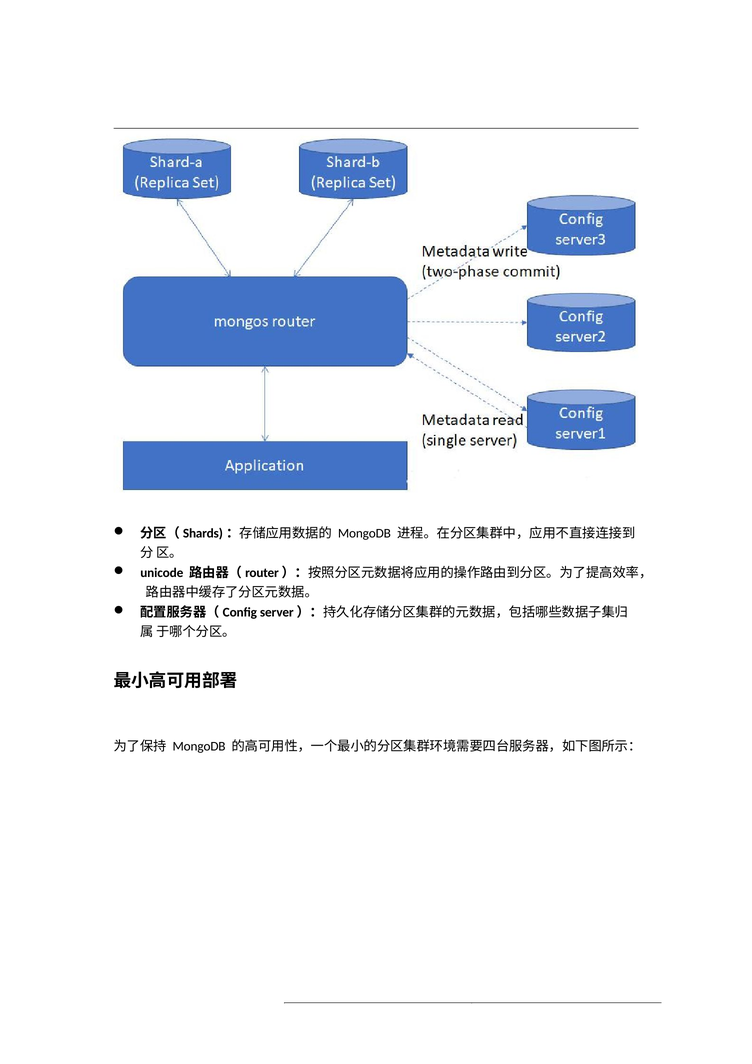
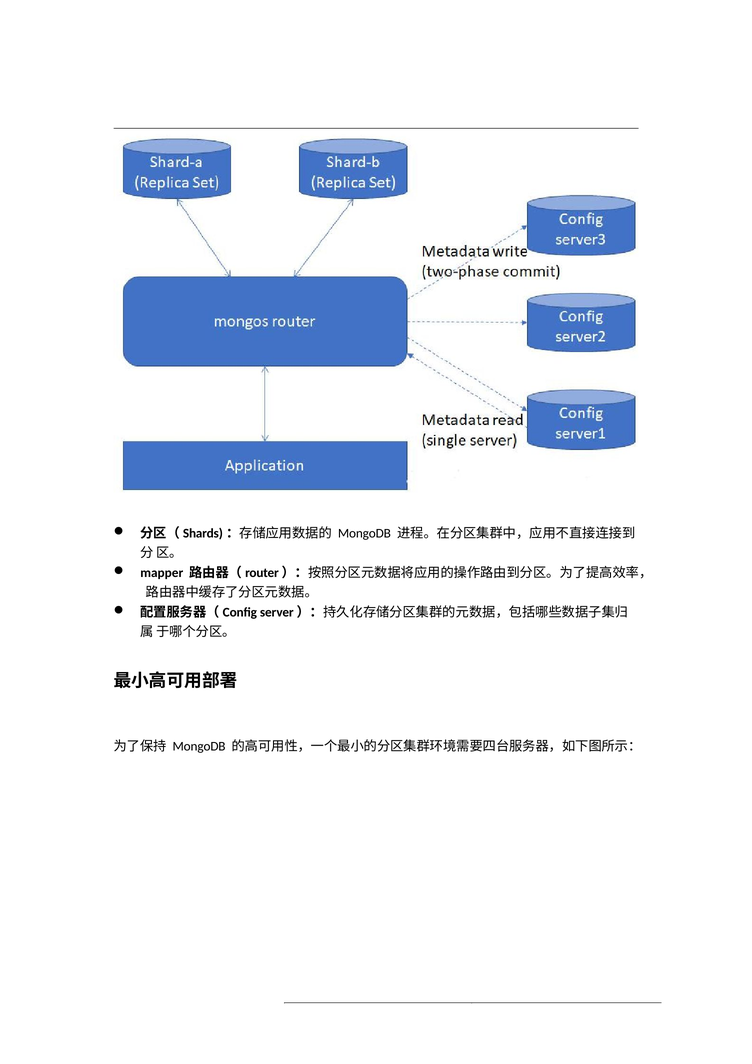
unicode: unicode -> mapper (162, 573)
